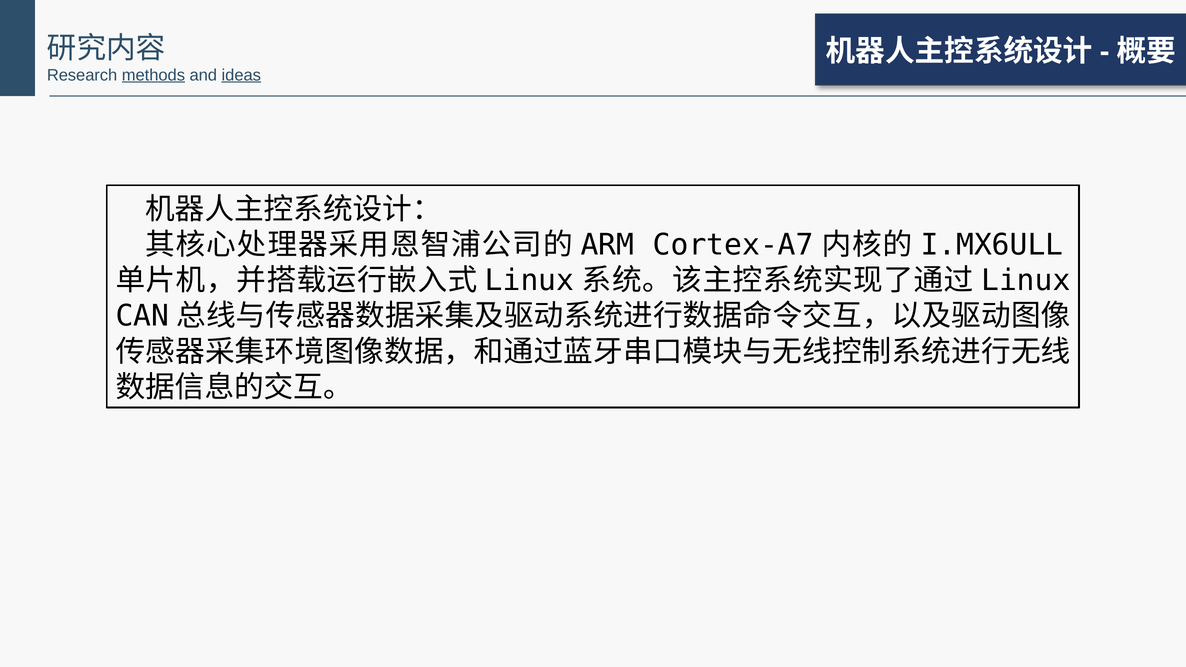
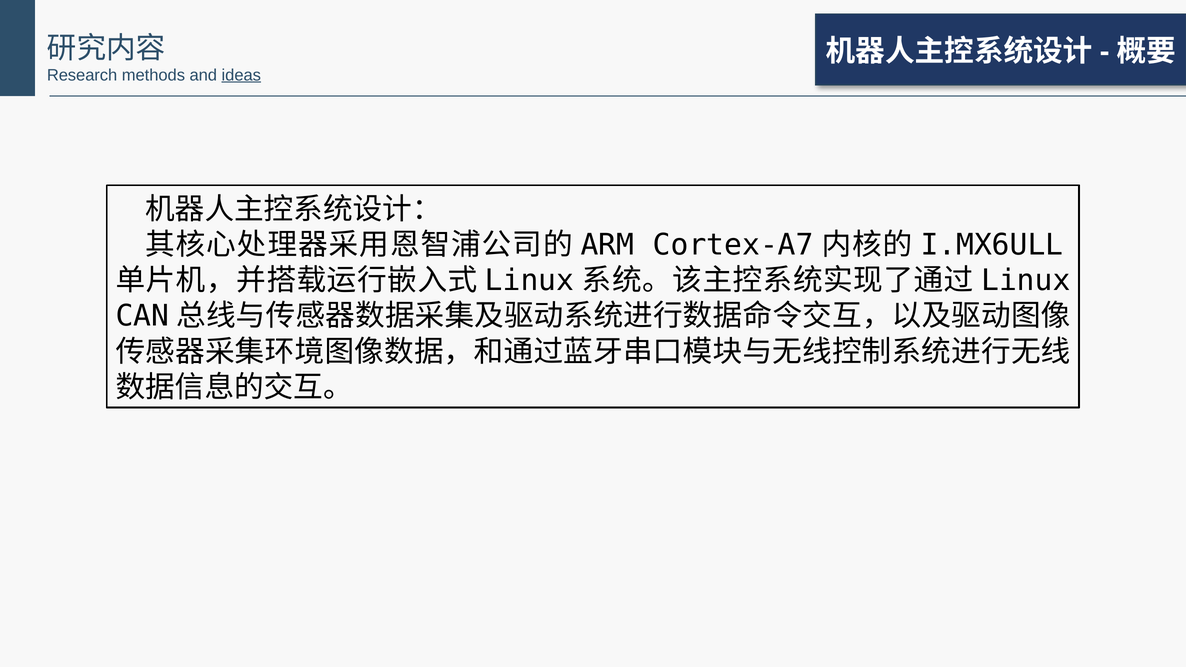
methods underline: present -> none (153, 75)
